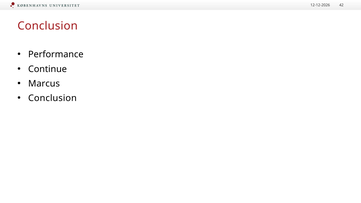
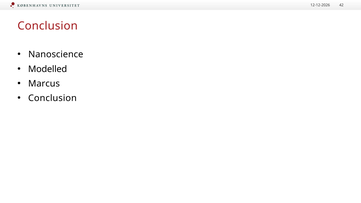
Performance: Performance -> Nanoscience (56, 54)
Continue: Continue -> Modelled (48, 69)
